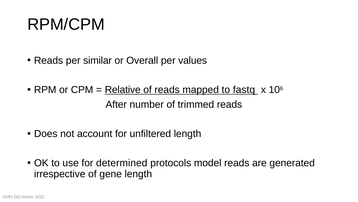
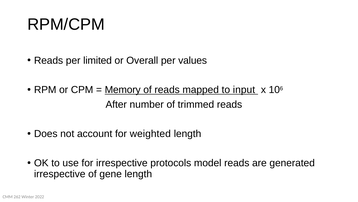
similar: similar -> limited (98, 60)
Relative: Relative -> Memory (123, 90)
fastq: fastq -> input (244, 90)
unfiltered: unfiltered -> weighted (150, 133)
for determined: determined -> irrespective (122, 163)
